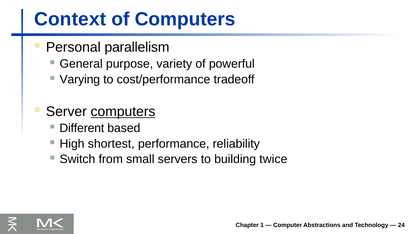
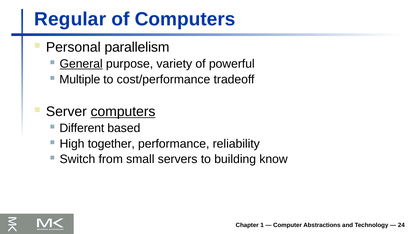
Context: Context -> Regular (70, 19)
General underline: none -> present (81, 64)
Varying: Varying -> Multiple (80, 79)
shortest: shortest -> together (111, 144)
twice: twice -> know (274, 159)
